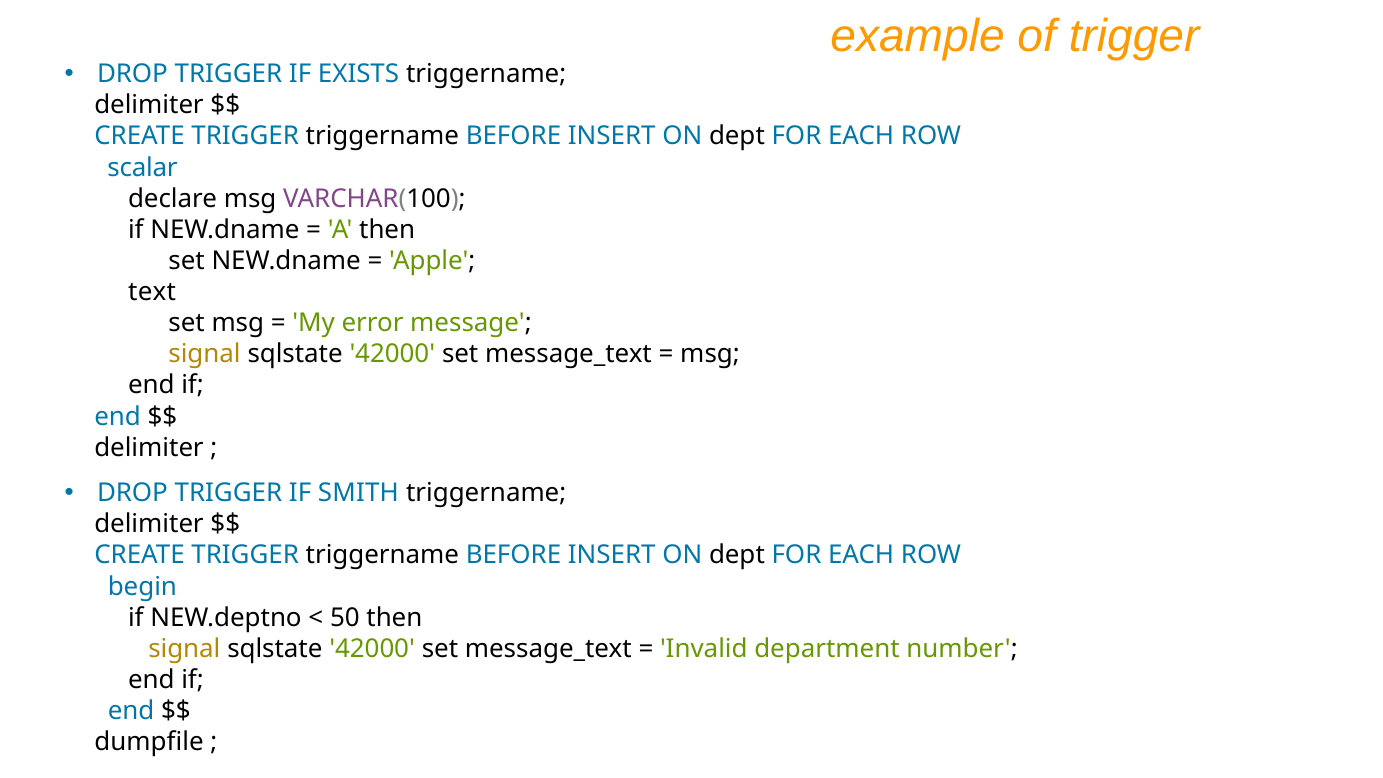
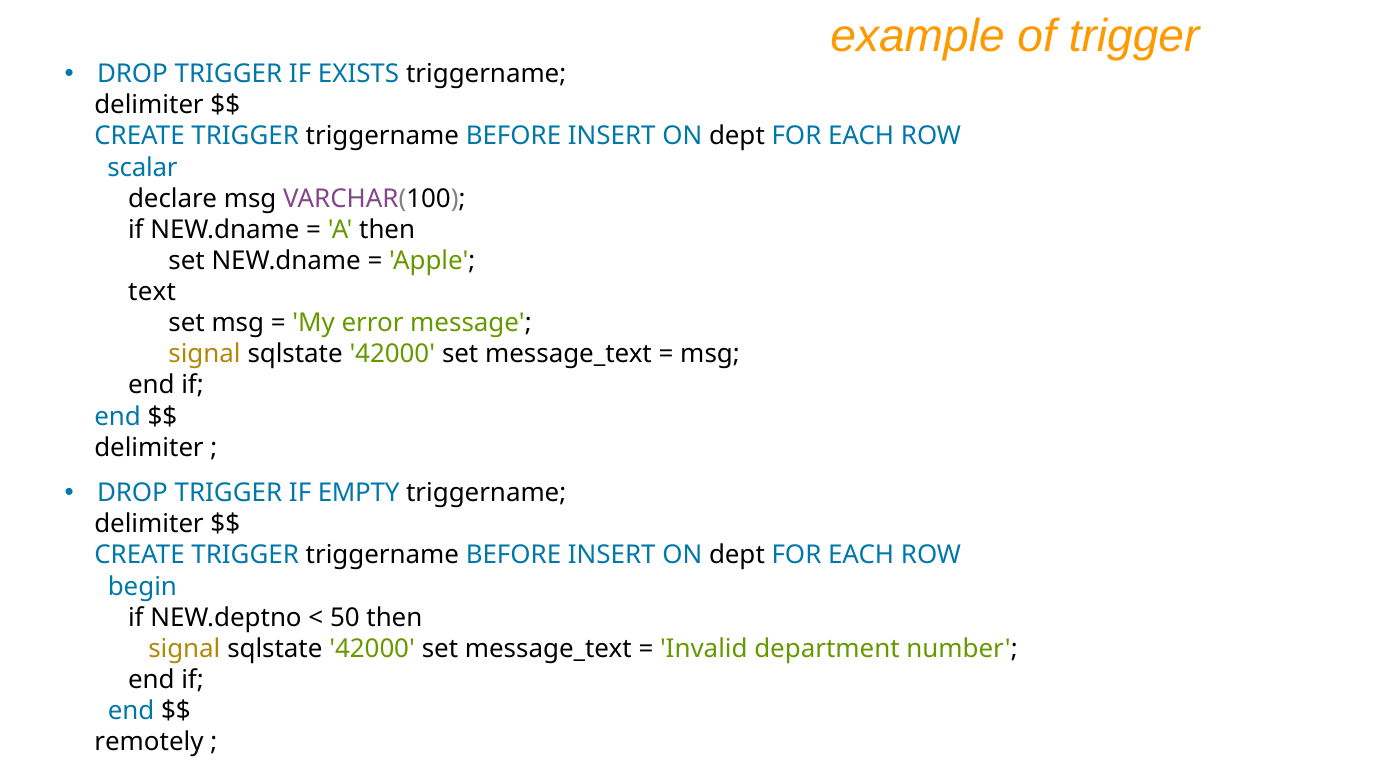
SMITH: SMITH -> EMPTY (359, 493)
dumpfile: dumpfile -> remotely (149, 742)
